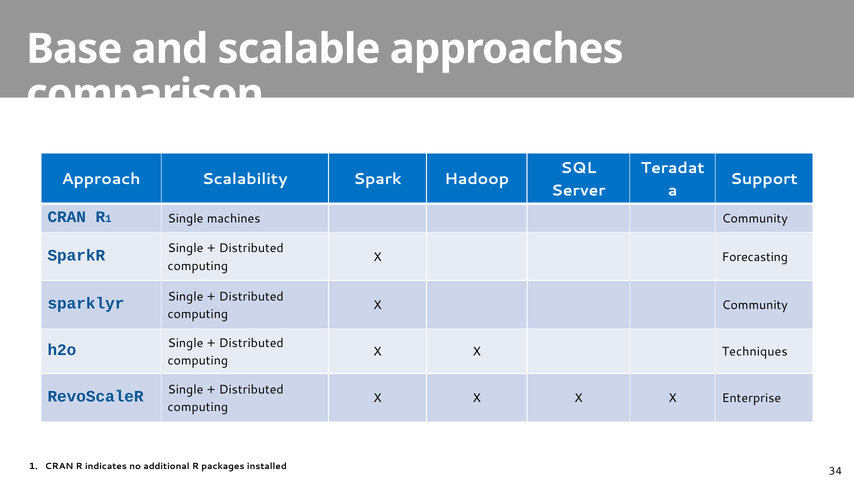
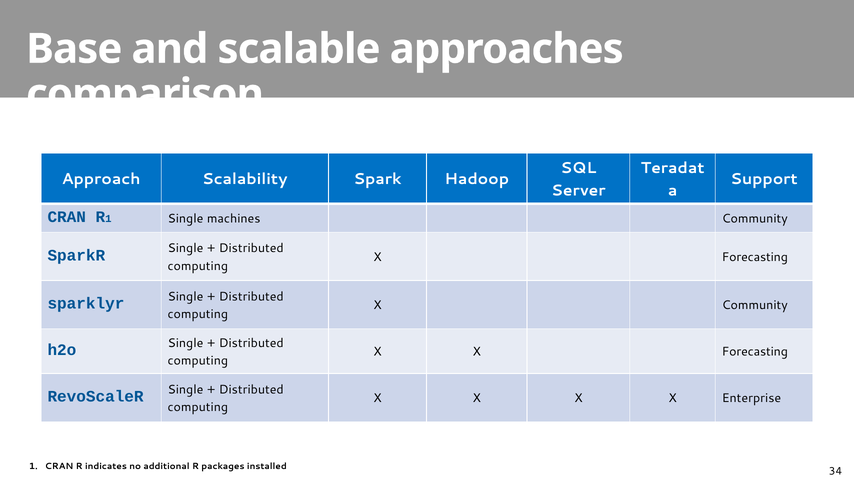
X X Techniques: Techniques -> Forecasting (755, 352)
